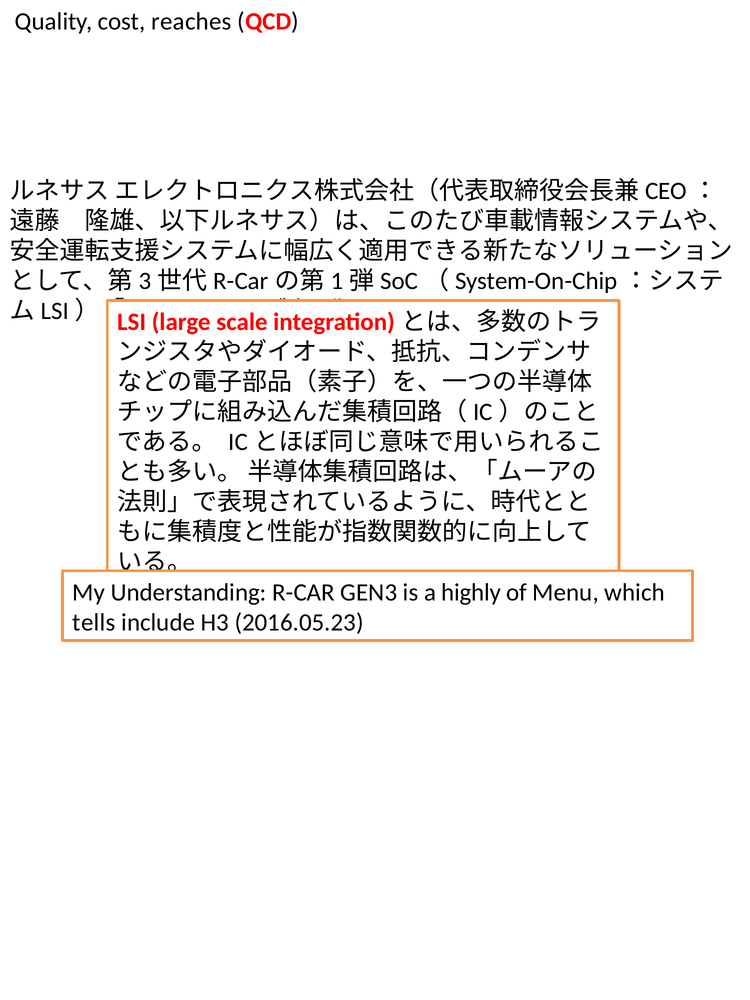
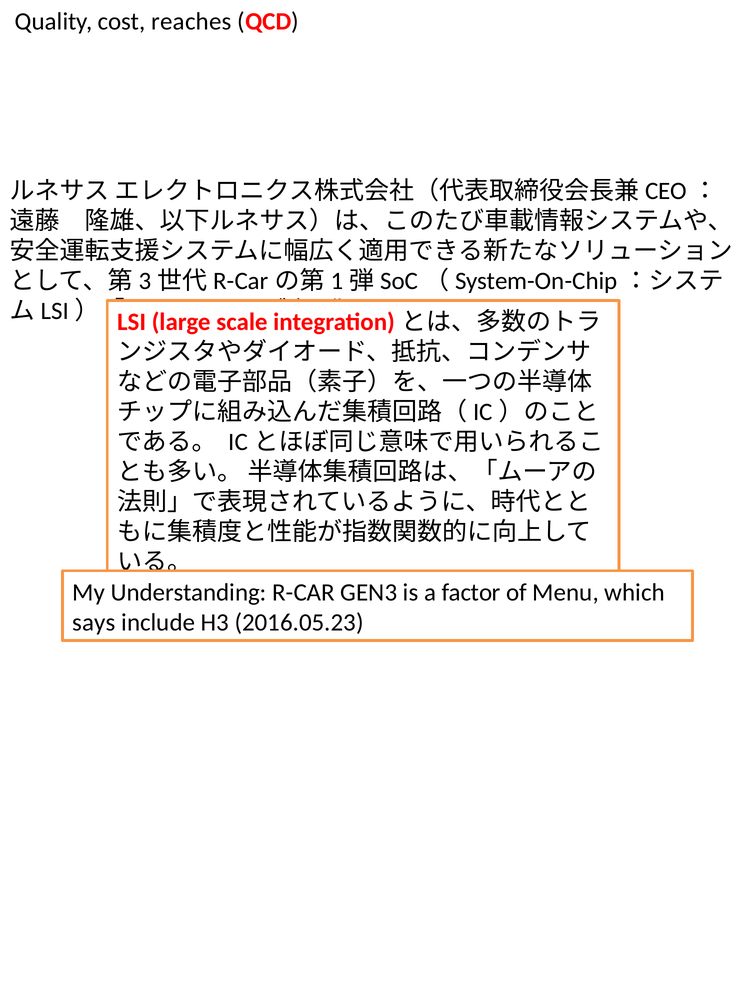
highly: highly -> factor (471, 592)
tells: tells -> says (94, 622)
